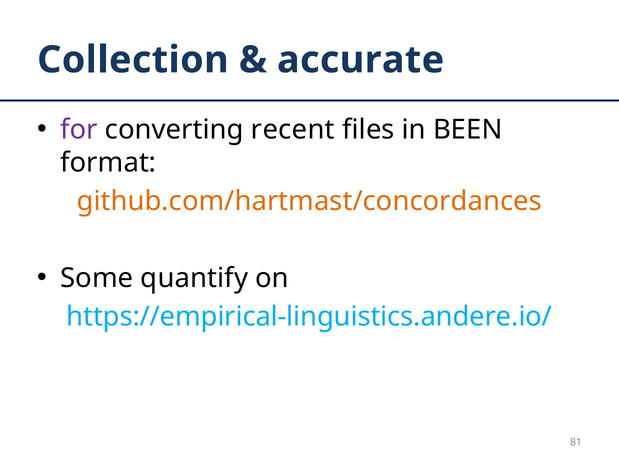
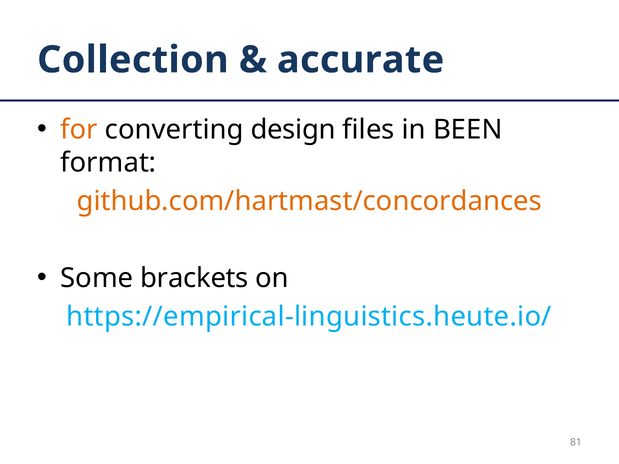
for colour: purple -> orange (79, 130)
recent: recent -> design (293, 130)
quantify: quantify -> brackets (194, 278)
https://empirical-linguistics.andere.io/: https://empirical-linguistics.andere.io/ -> https://empirical-linguistics.heute.io/ (309, 317)
